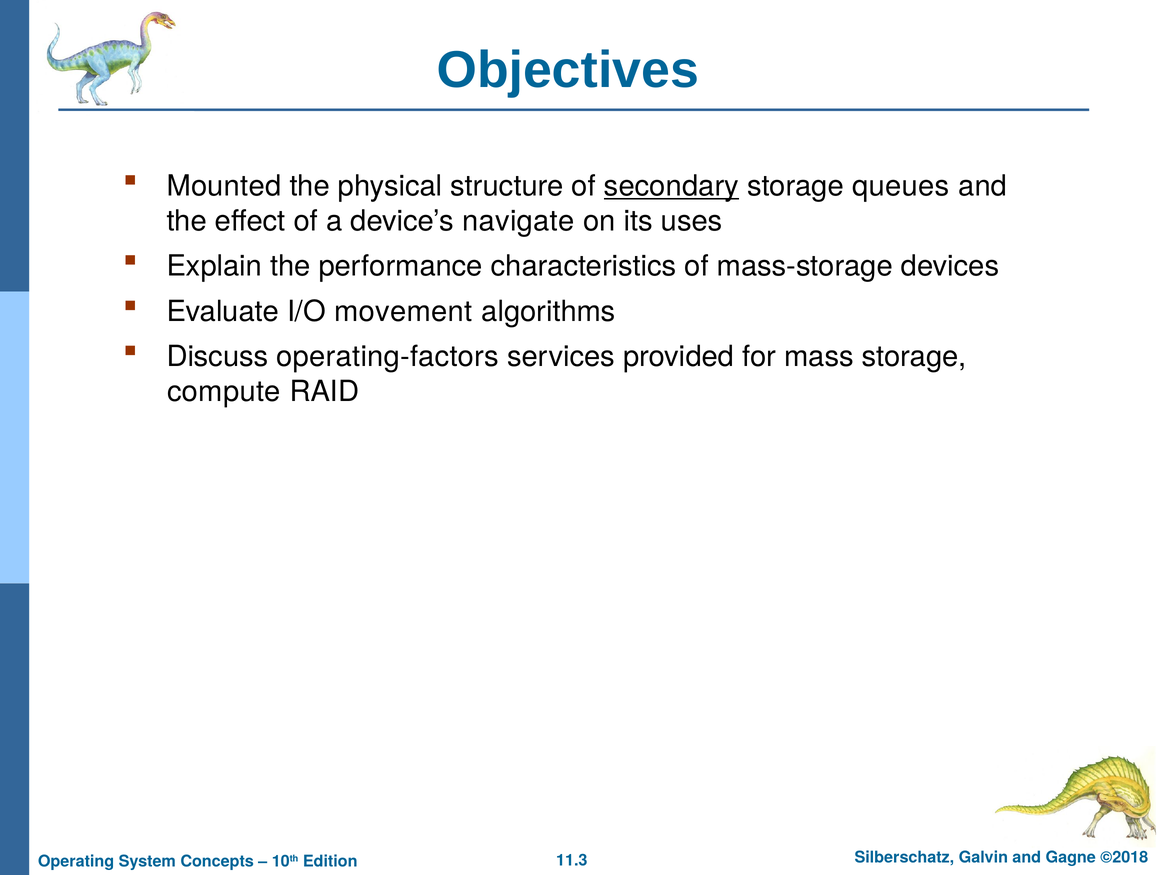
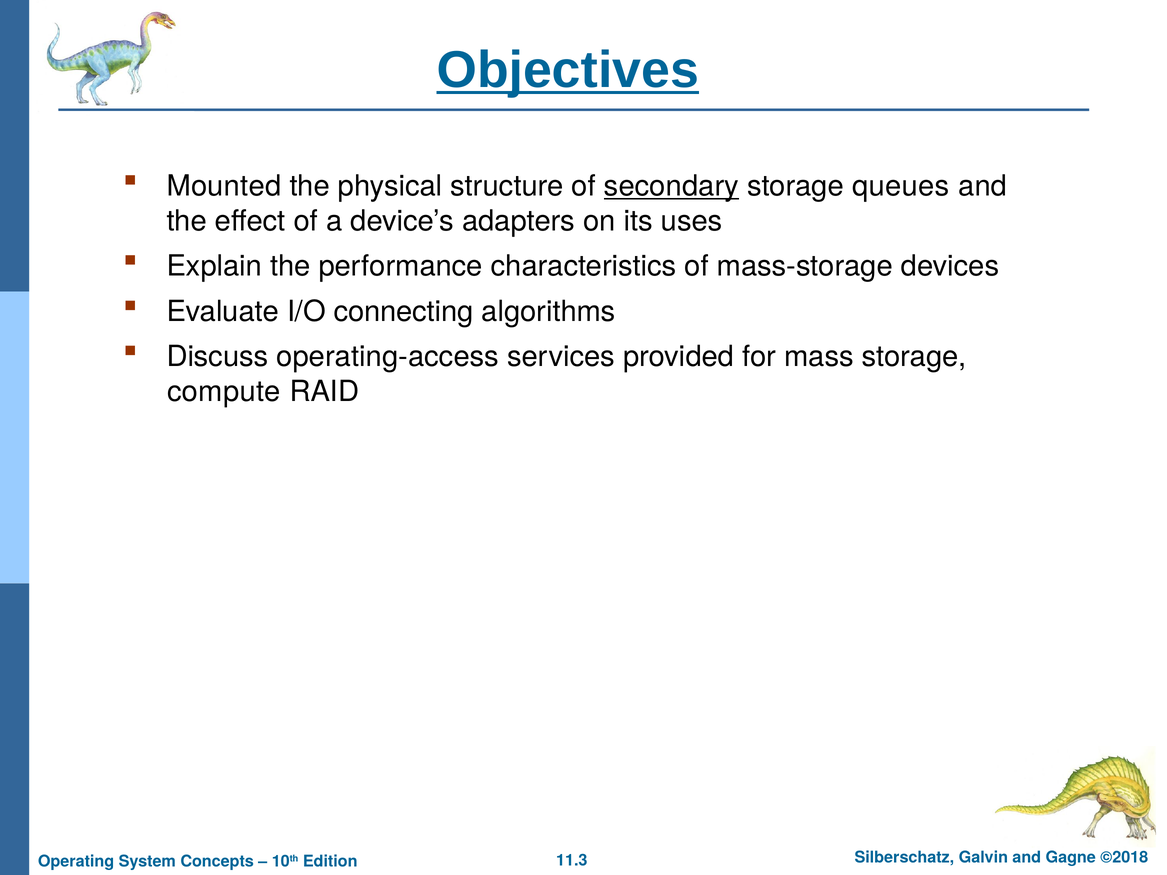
Objectives underline: none -> present (568, 70)
navigate: navigate -> adapters (519, 221)
movement: movement -> connecting (404, 312)
operating-factors: operating-factors -> operating-access (388, 357)
